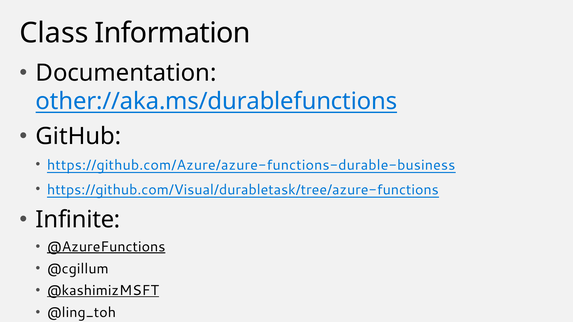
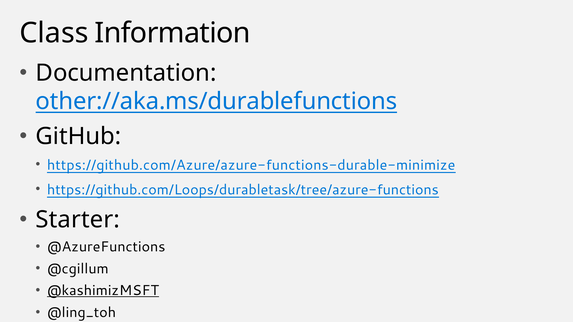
https://github.com/Azure/azure-functions-durable-business: https://github.com/Azure/azure-functions-durable-business -> https://github.com/Azure/azure-functions-durable-minimize (251, 165)
https://github.com/Visual/durabletask/tree/azure-functions: https://github.com/Visual/durabletask/tree/azure-functions -> https://github.com/Loops/durabletask/tree/azure-functions (243, 190)
Infinite: Infinite -> Starter (78, 220)
@AzureFunctions underline: present -> none (106, 247)
